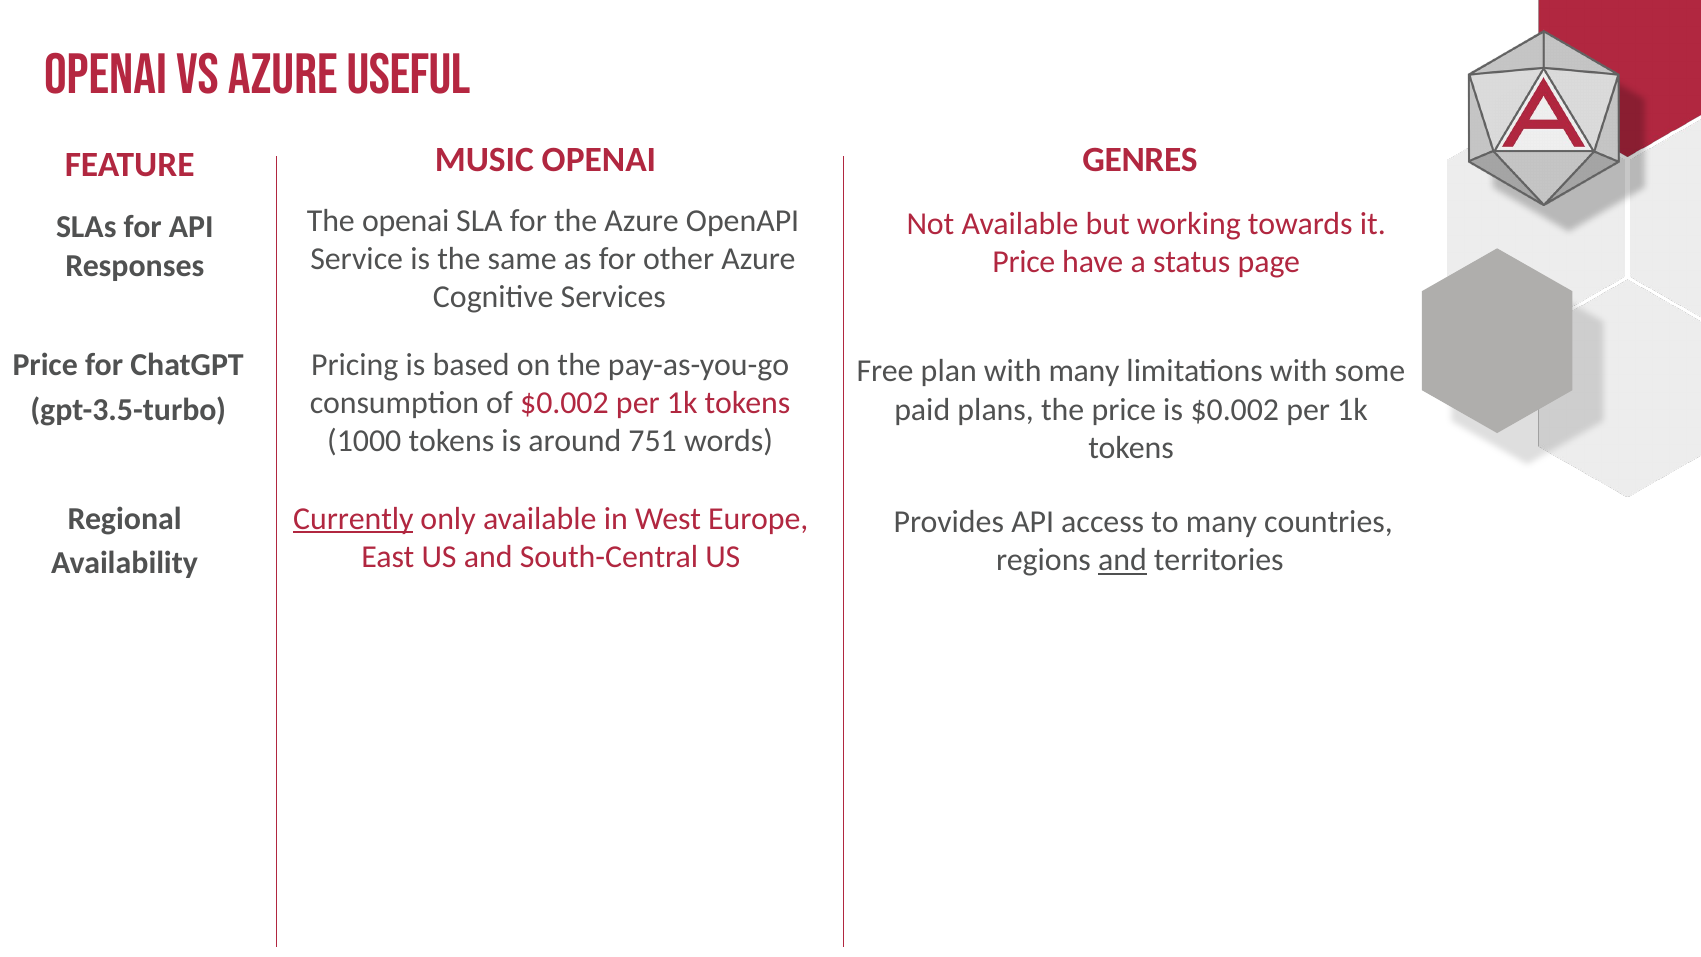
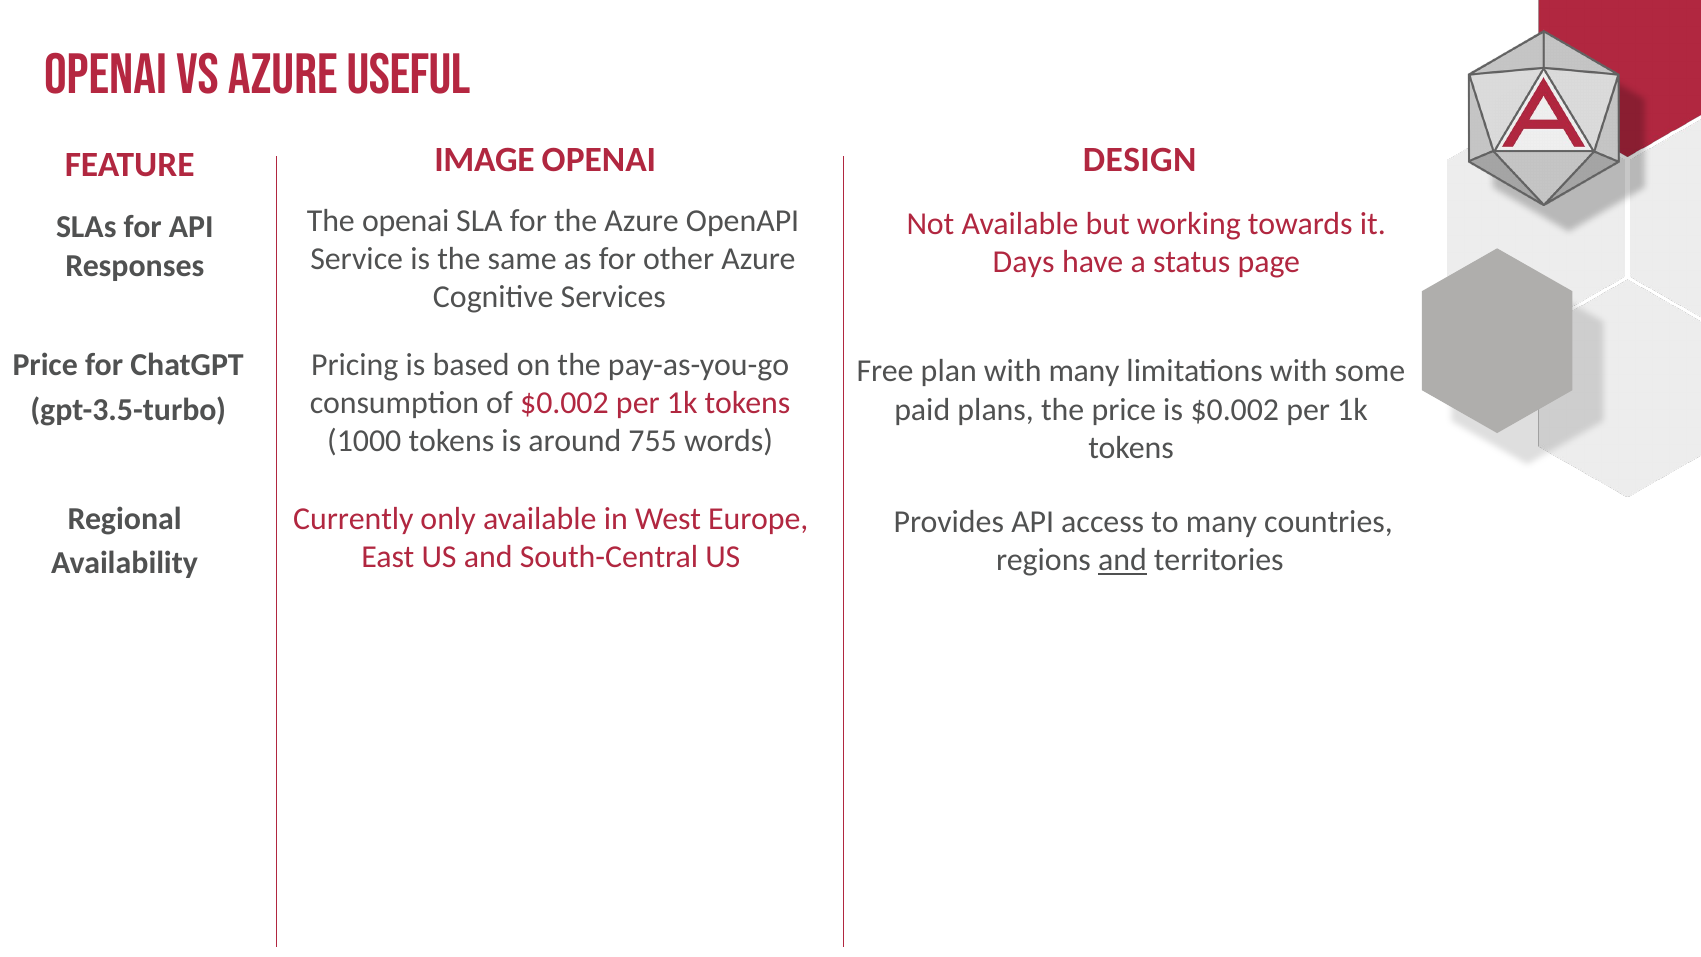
MUSIC: MUSIC -> IMAGE (485, 160)
GENRES: GENRES -> DESIGN (1140, 159)
Price: Price -> Days (1024, 262)
751: 751 -> 755 (653, 441)
Currently underline: present -> none (353, 519)
